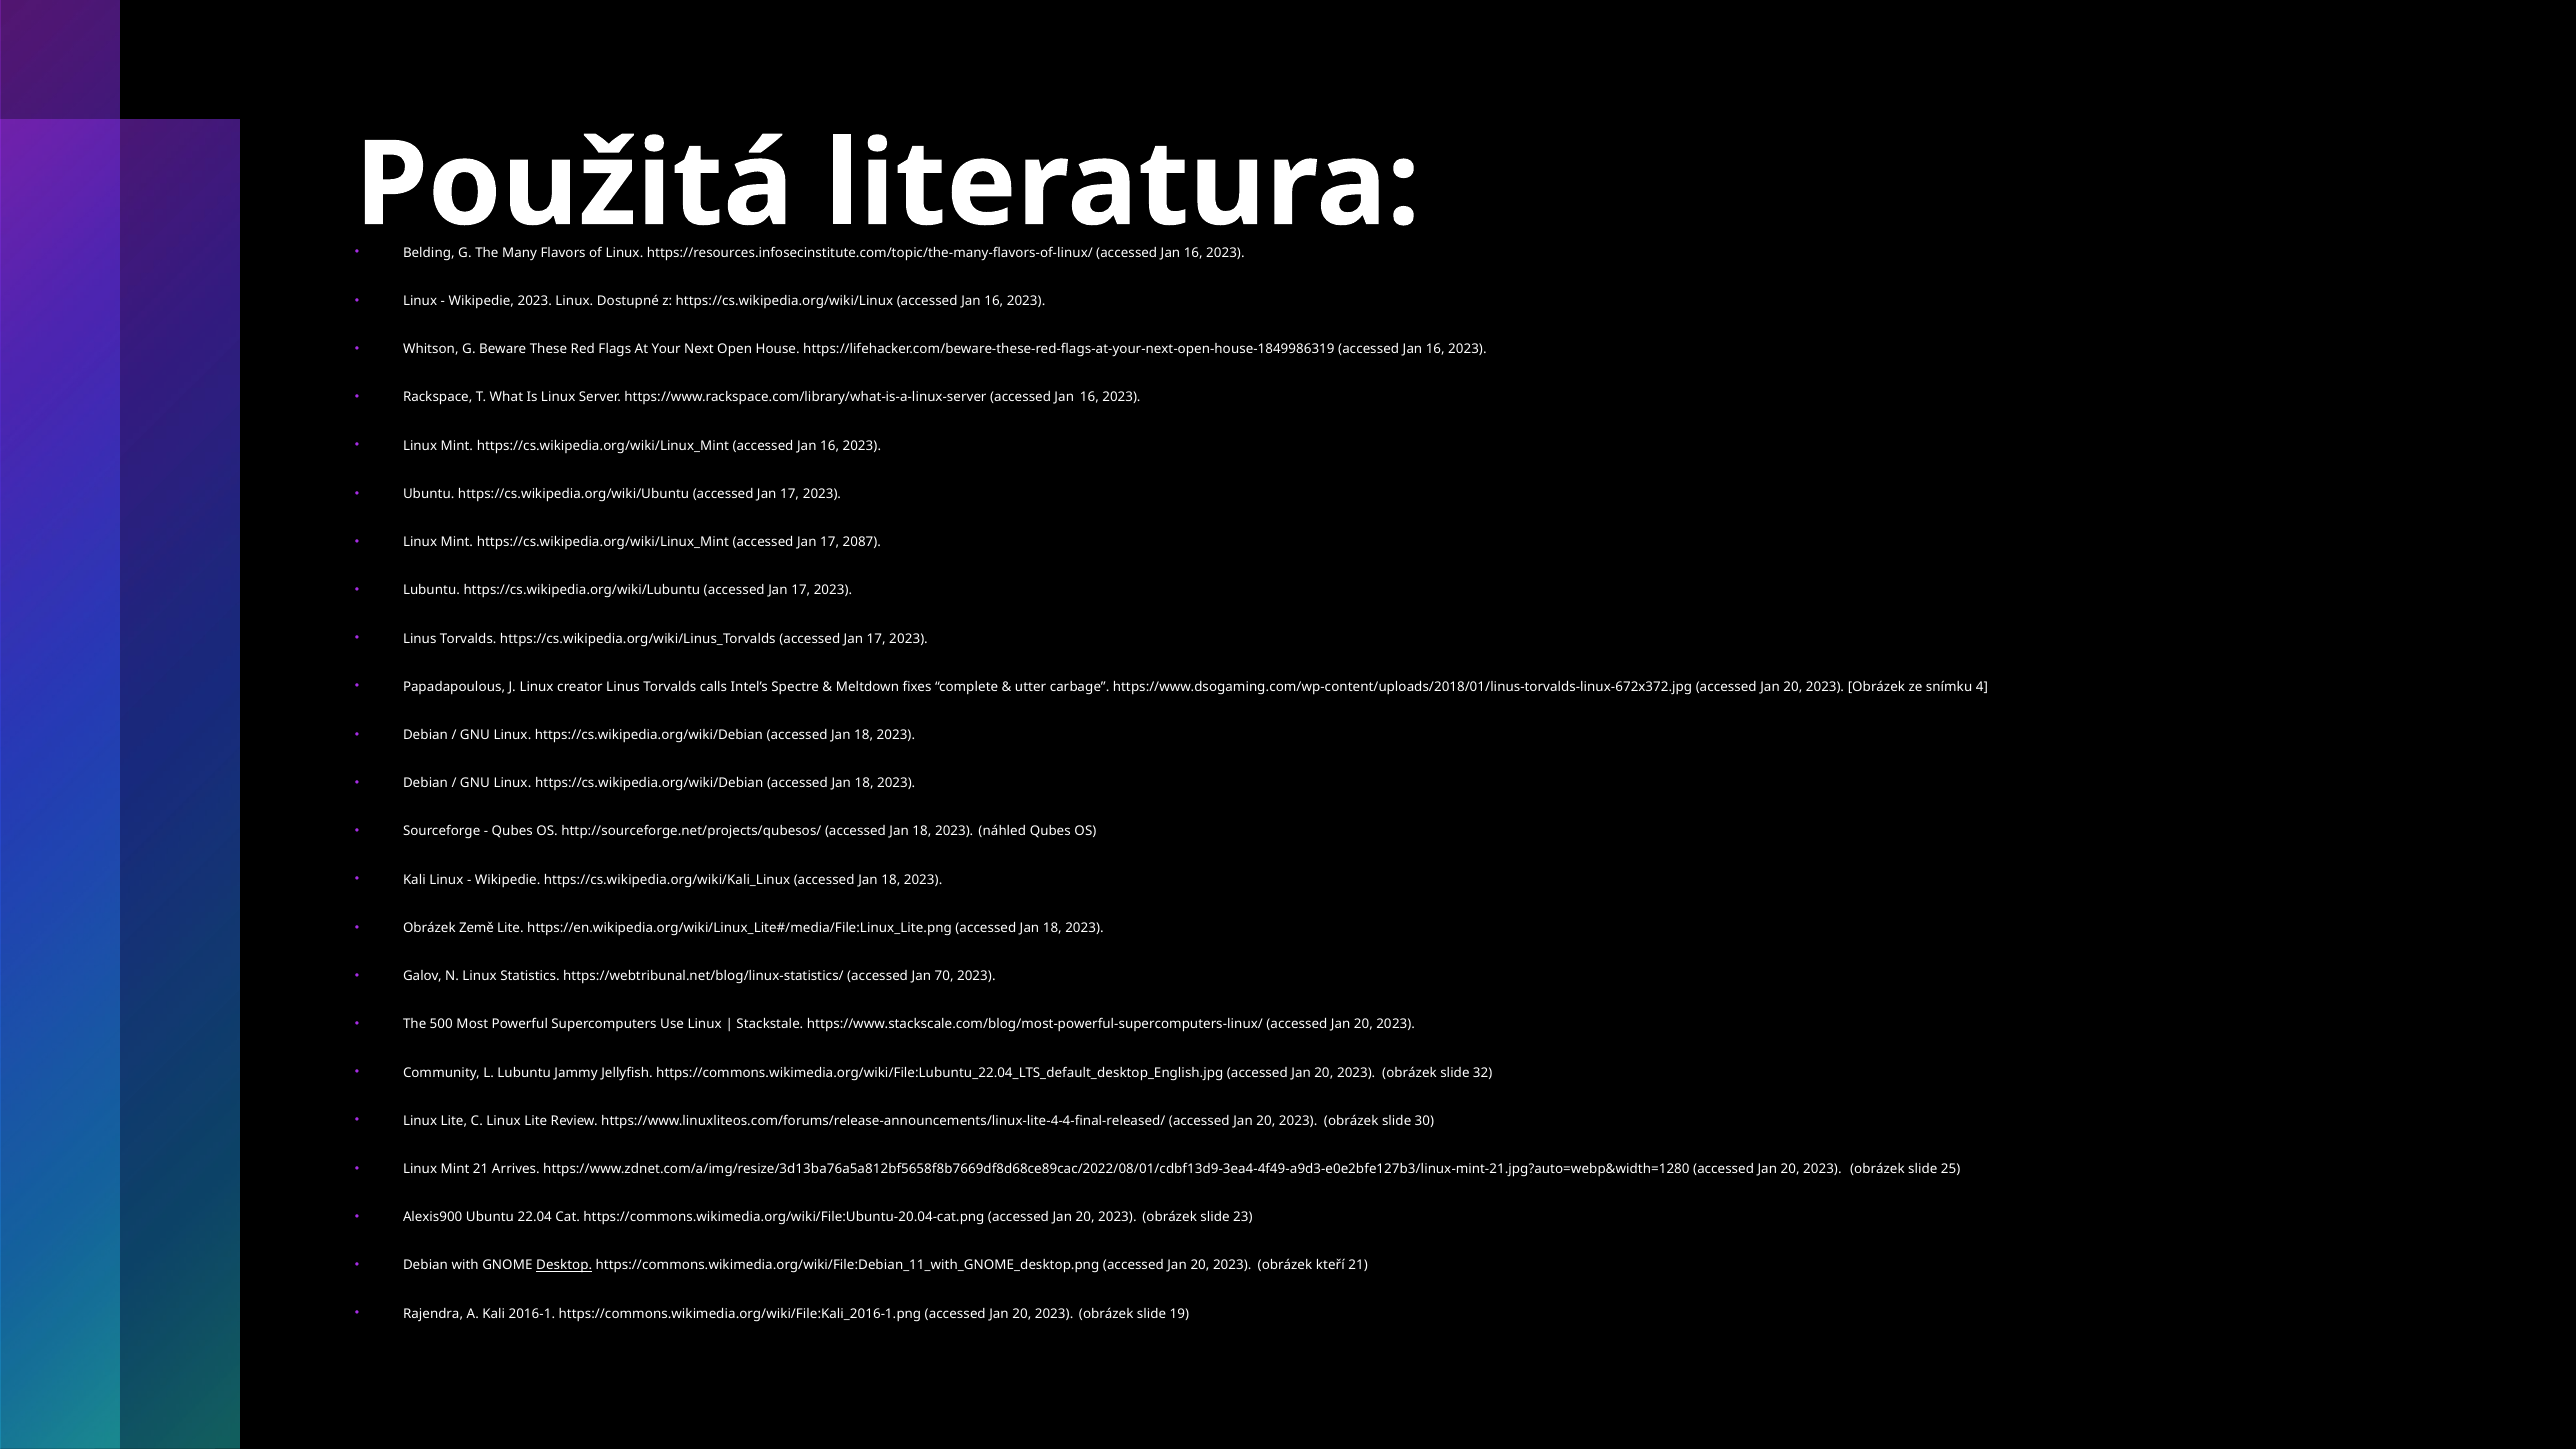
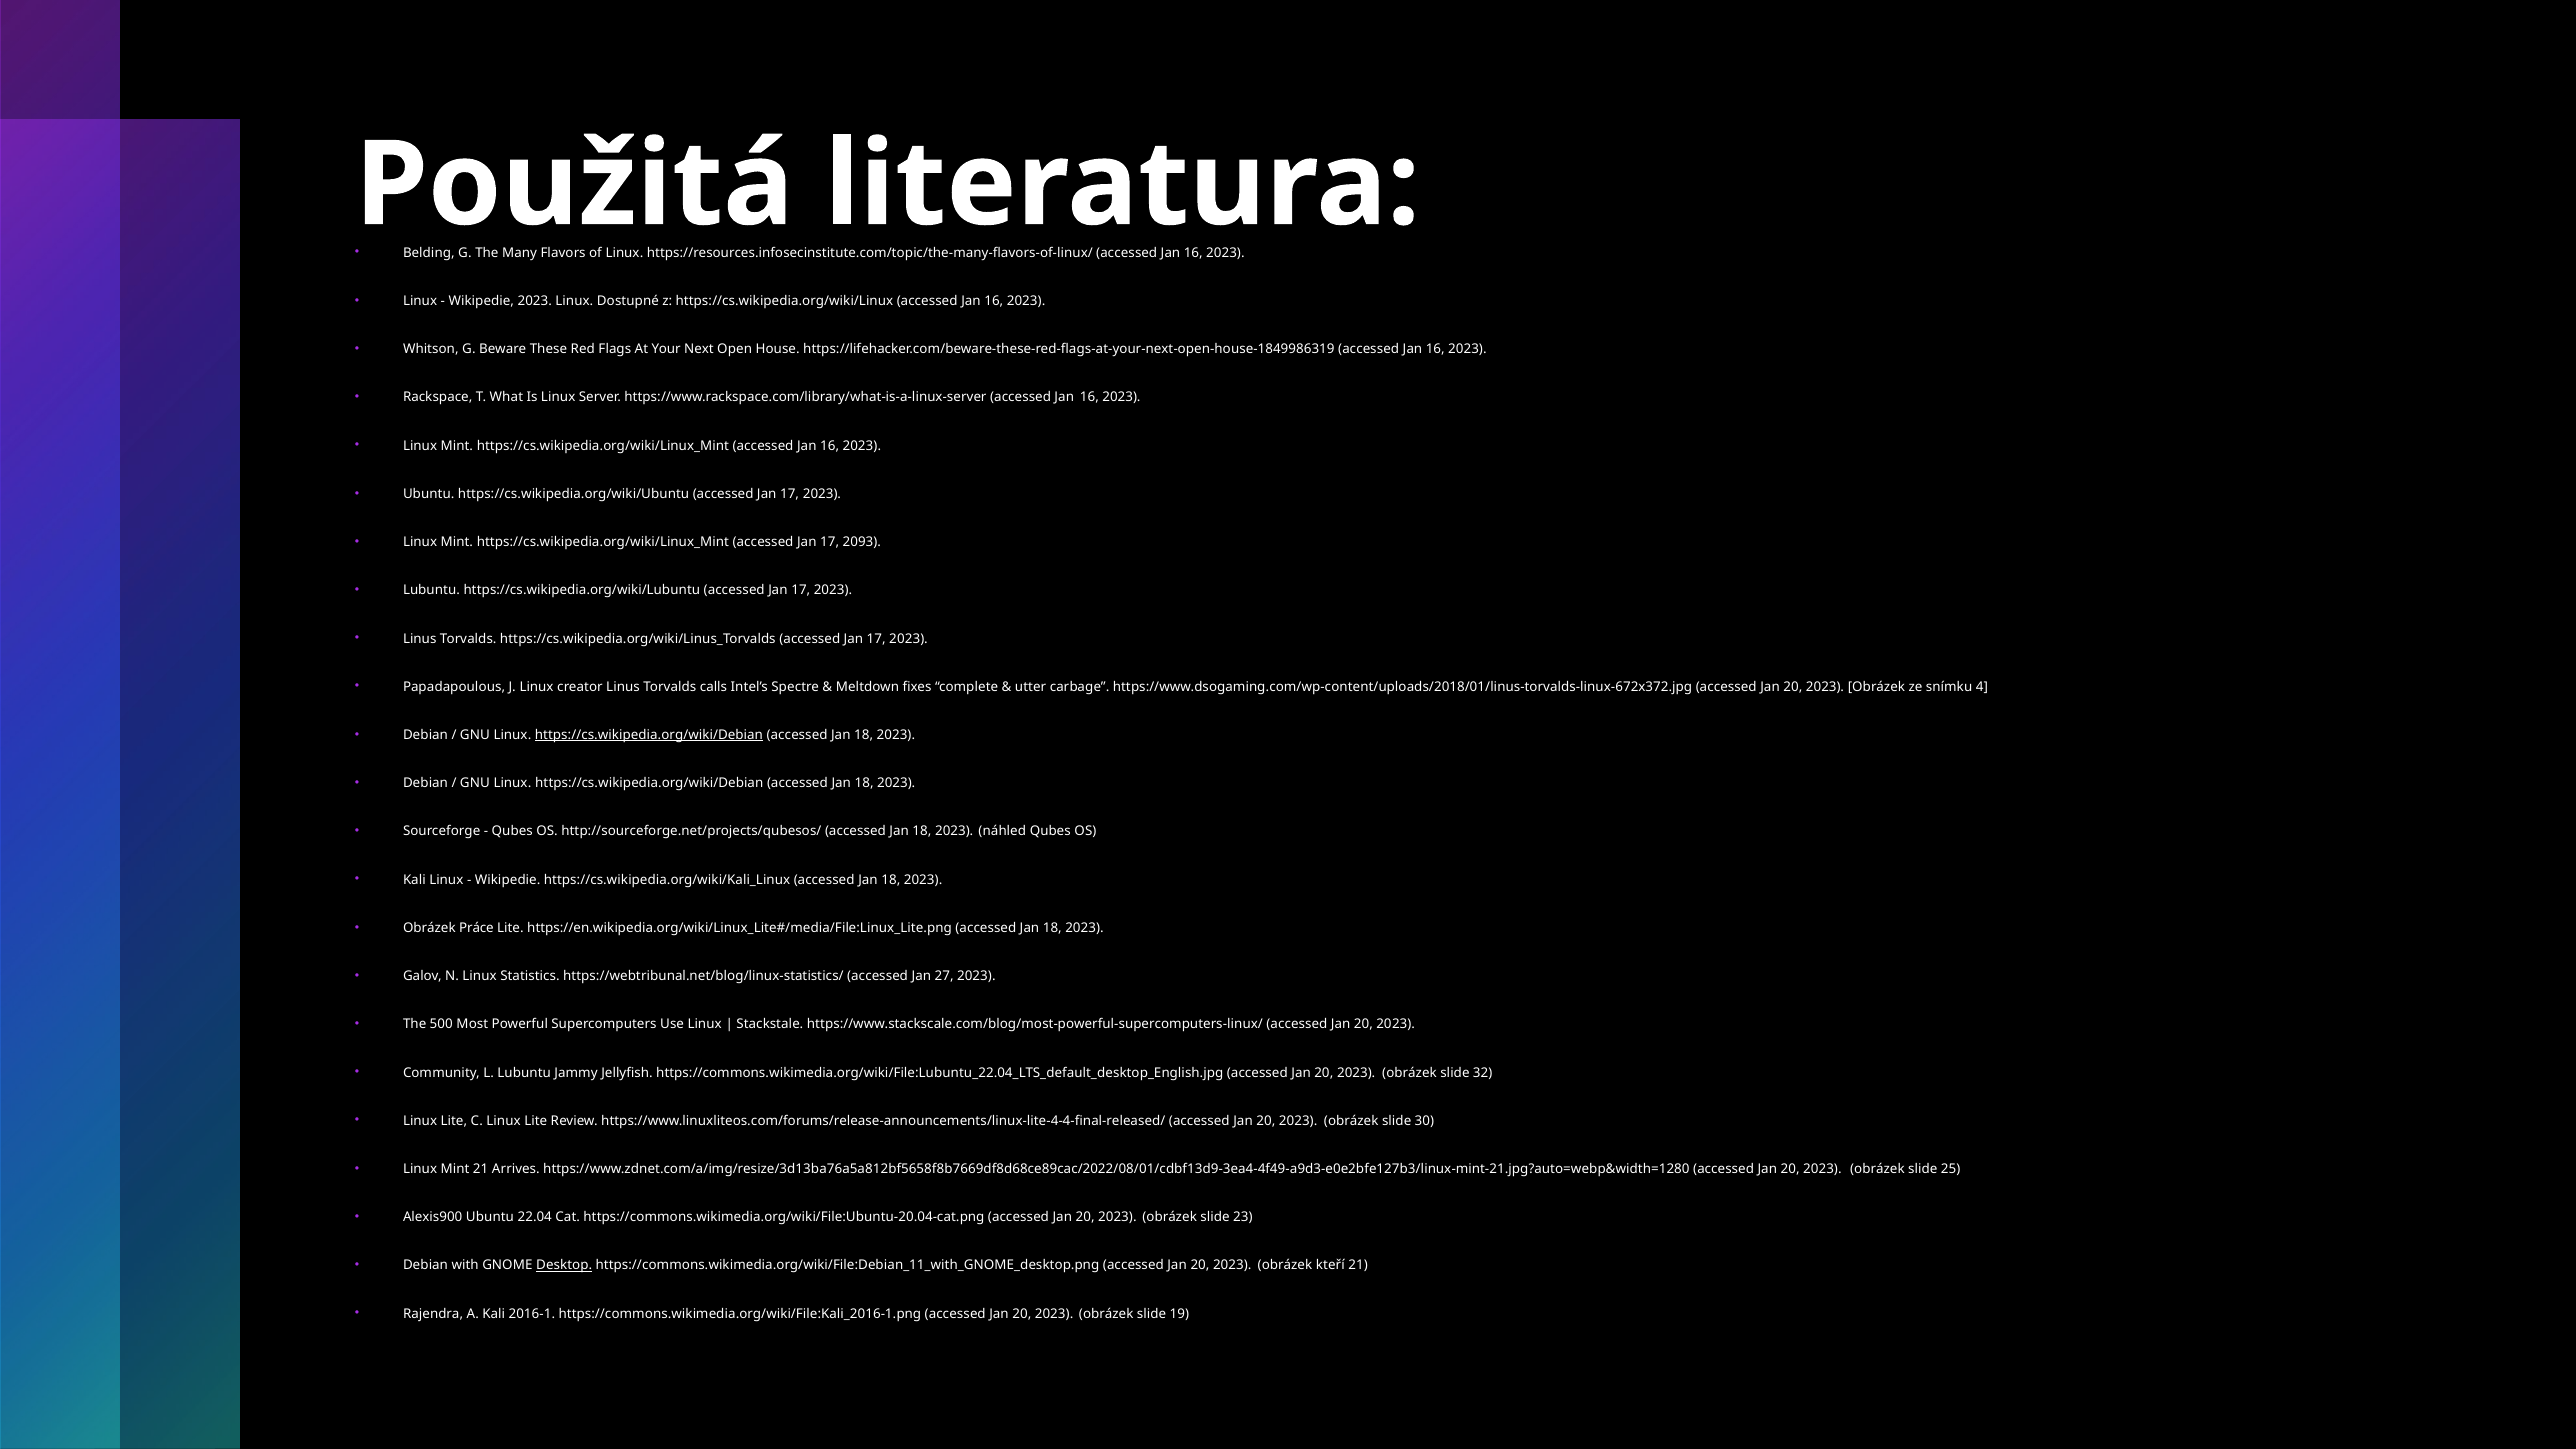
2087: 2087 -> 2093 (862, 542)
https://cs.wikipedia.org/wiki/Debian underline: none -> present (649, 735)
Země: Země -> Práce (476, 928)
70: 70 -> 27 (944, 976)
